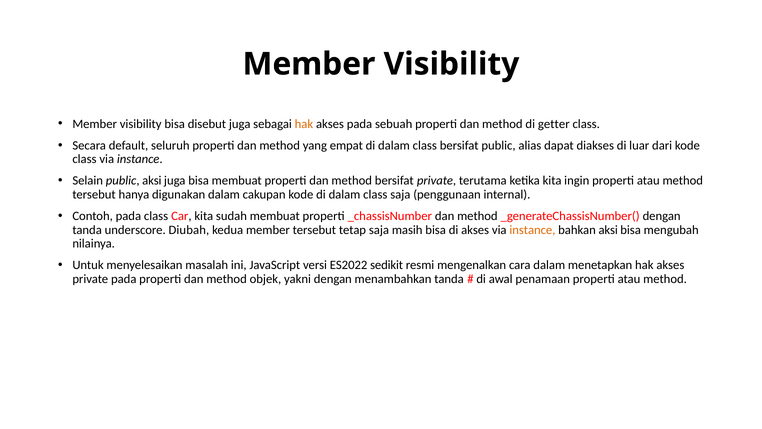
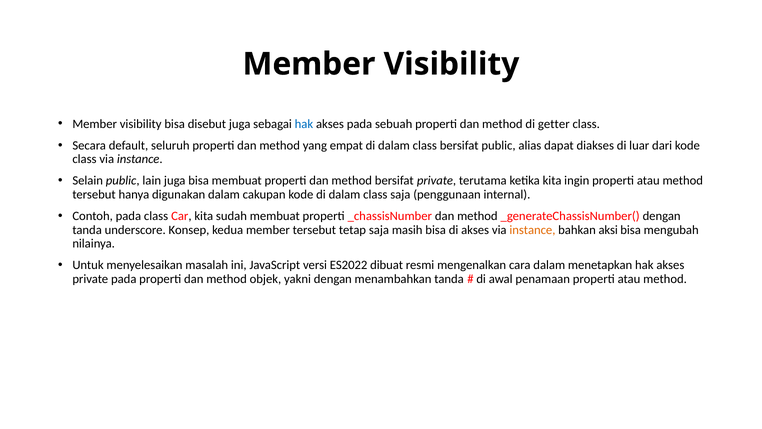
hak colour: orange -> blue (304, 124)
public aksi: aksi -> lain (152, 181)
Diubah: Diubah -> Konsep (189, 230)
sedikit: sedikit -> dibuat (387, 265)
